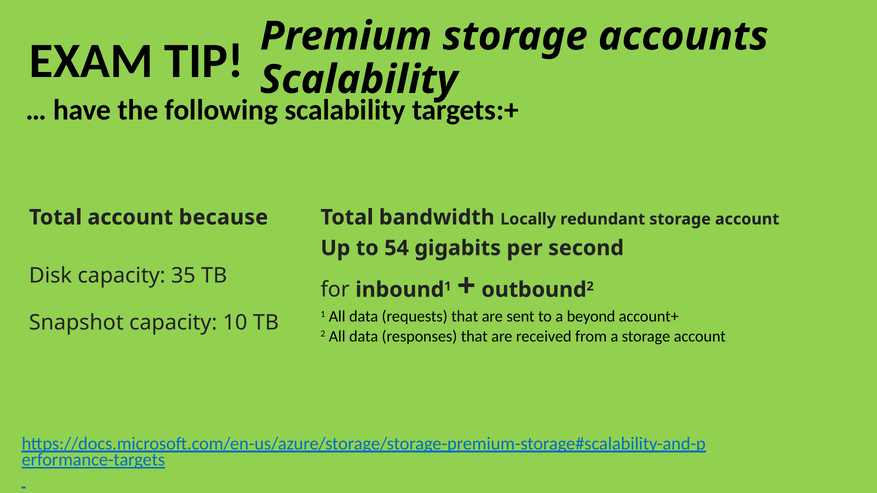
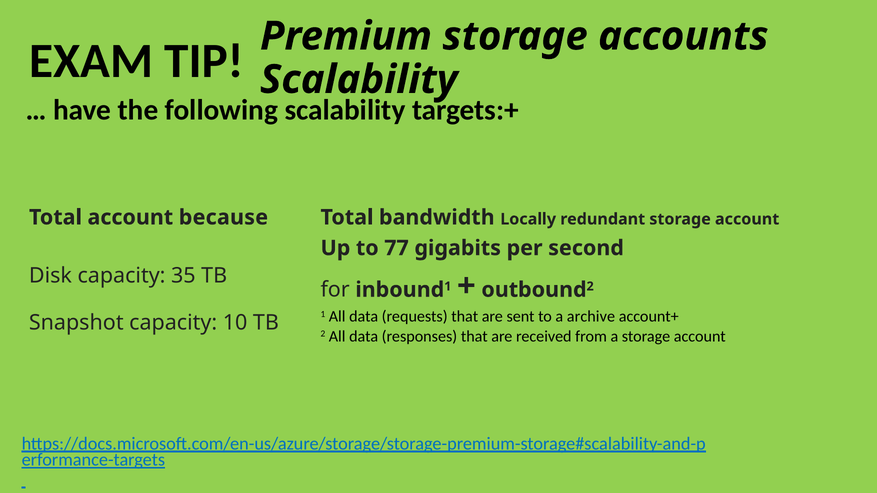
54: 54 -> 77 (397, 248)
beyond: beyond -> archive (591, 317)
